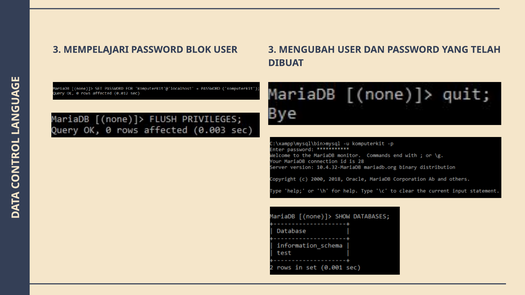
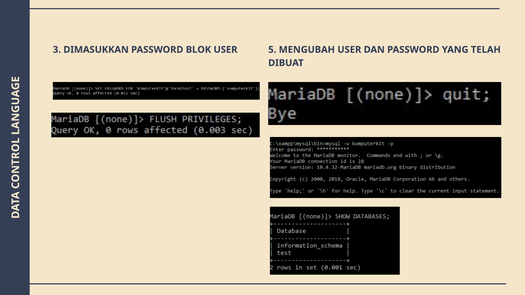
MEMPELAJARI: MEMPELAJARI -> DIMASUKKAN (96, 50)
USER 3: 3 -> 5 (272, 50)
